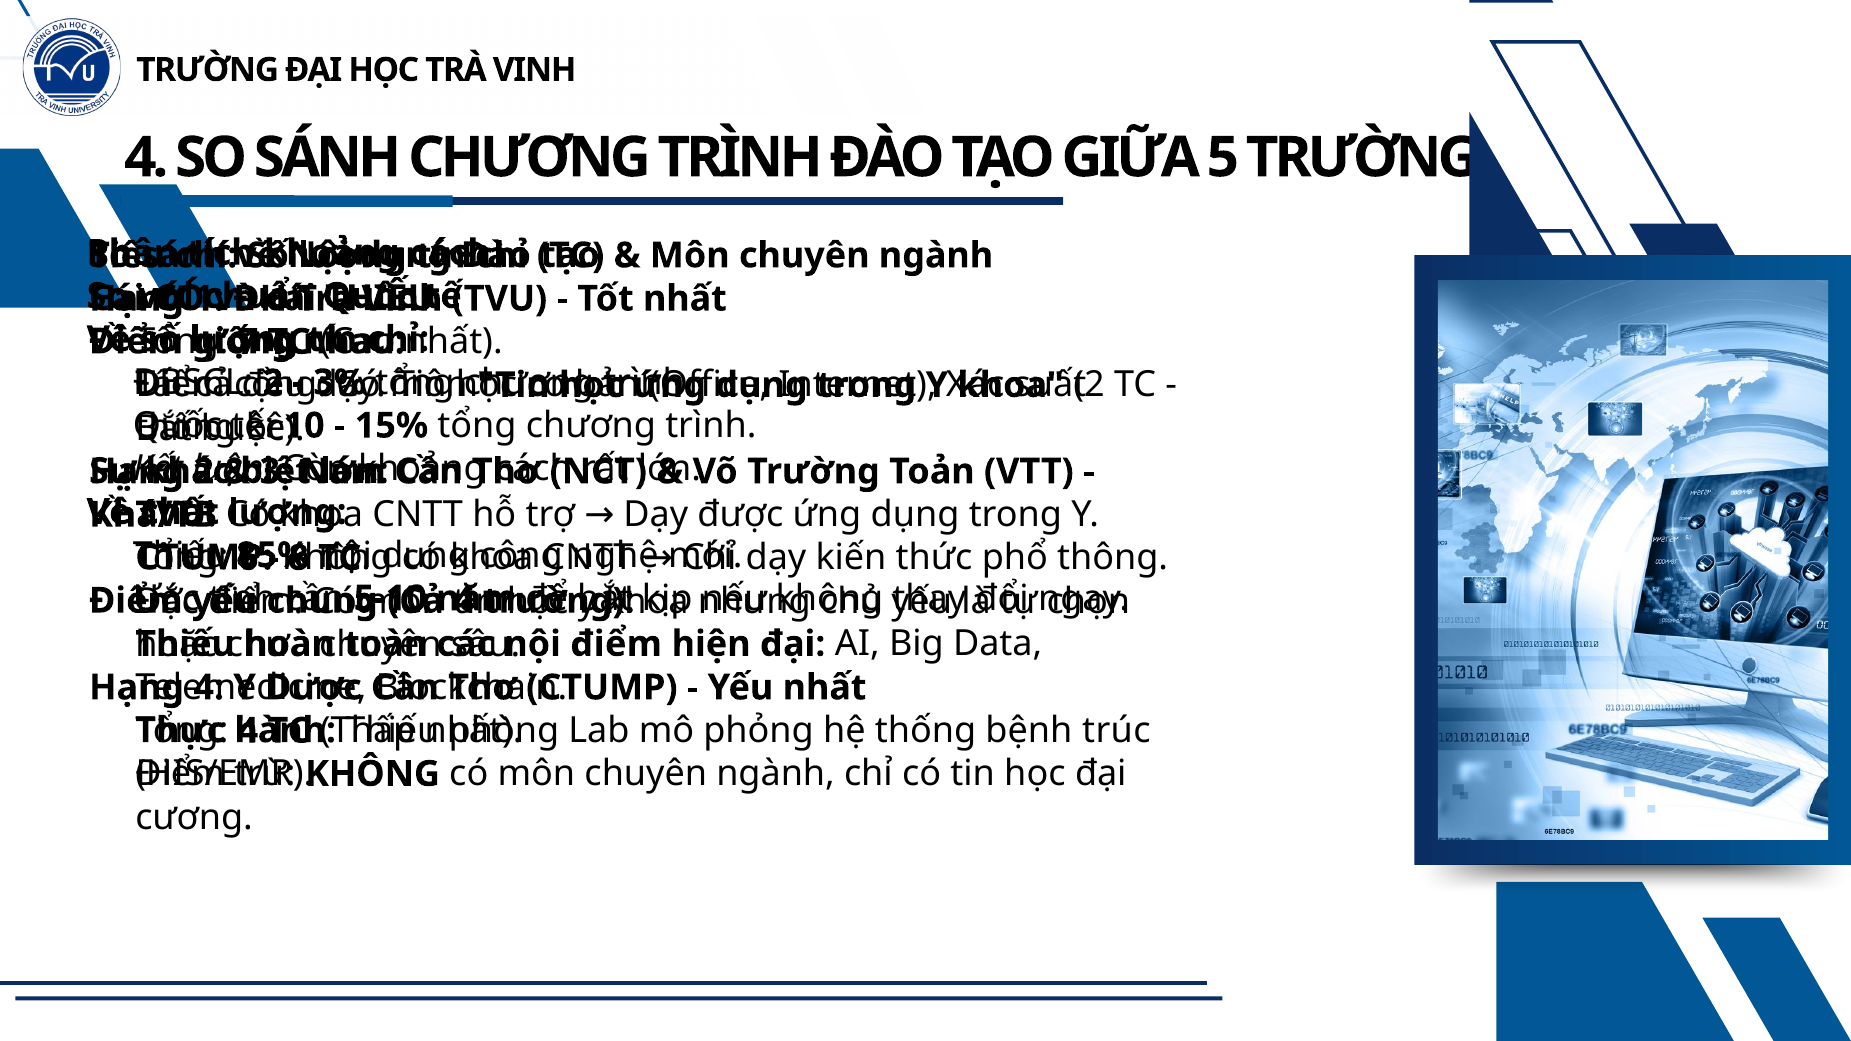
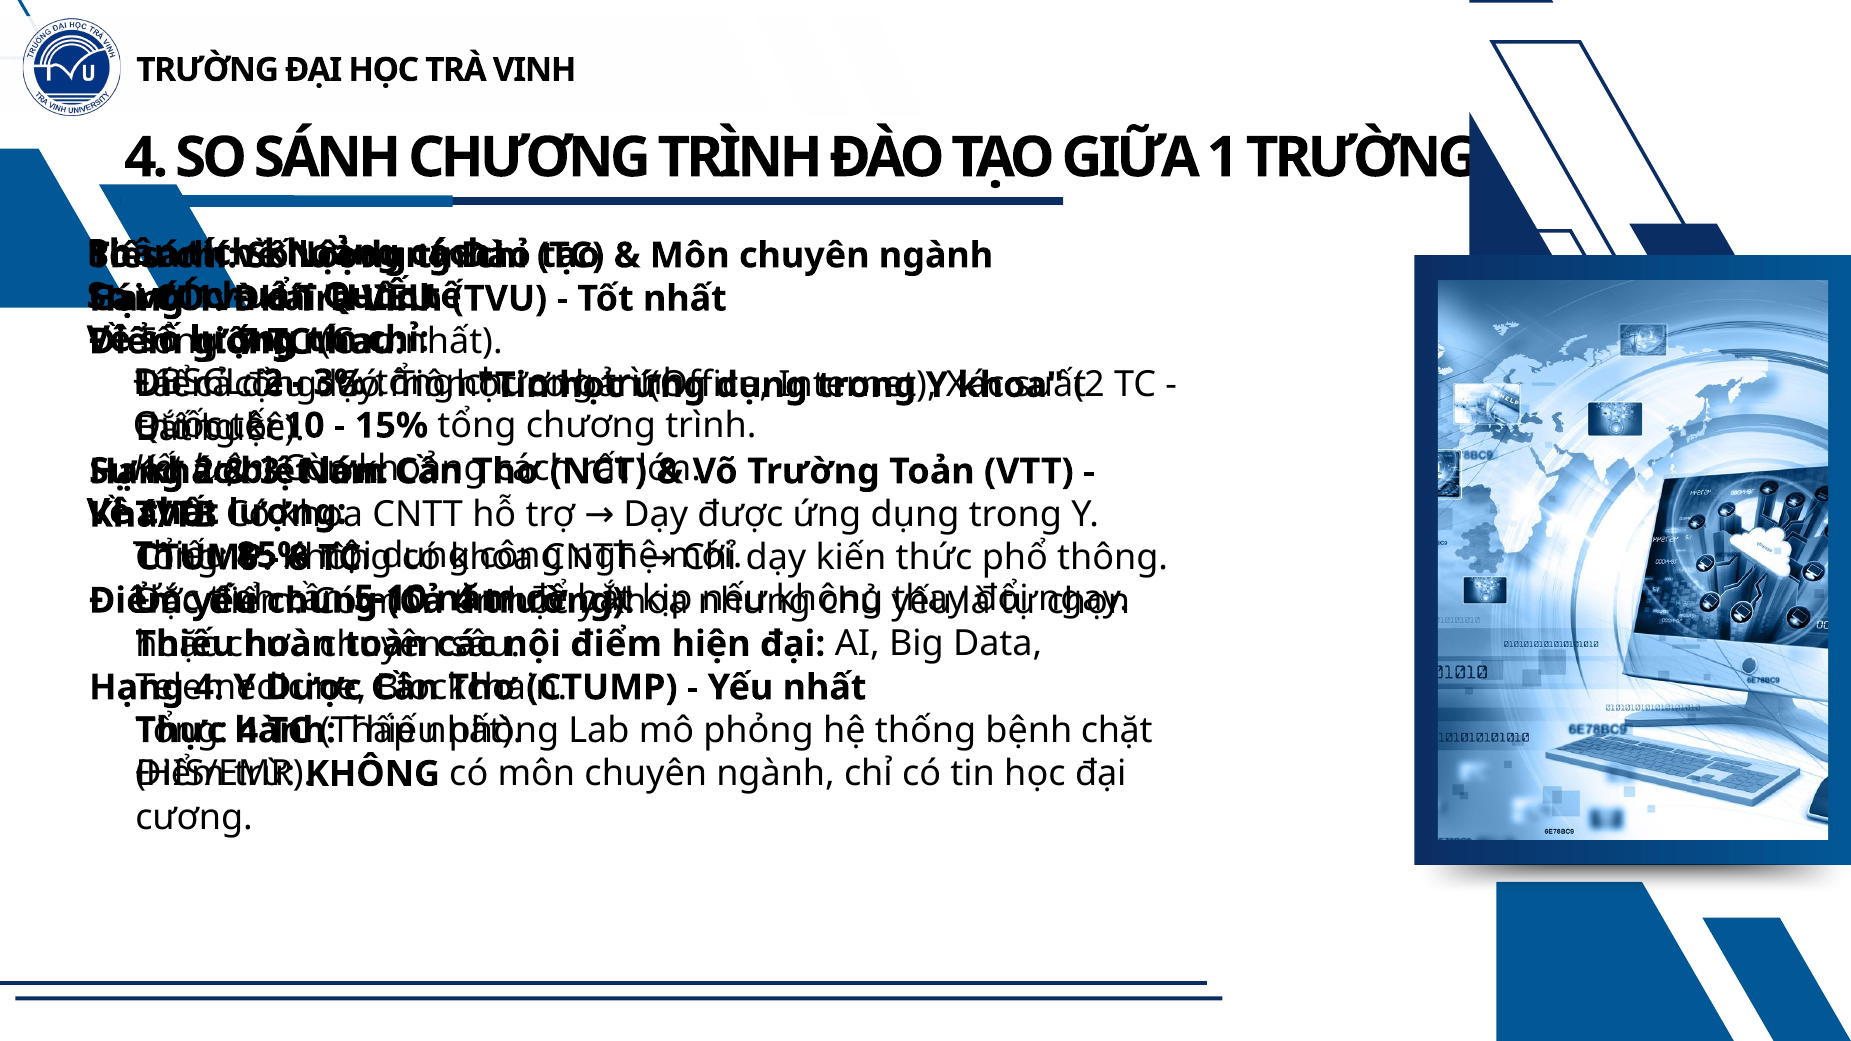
GIỮA 5: 5 -> 1 (1223, 158)
trúc: trúc -> chặt (1117, 730)
